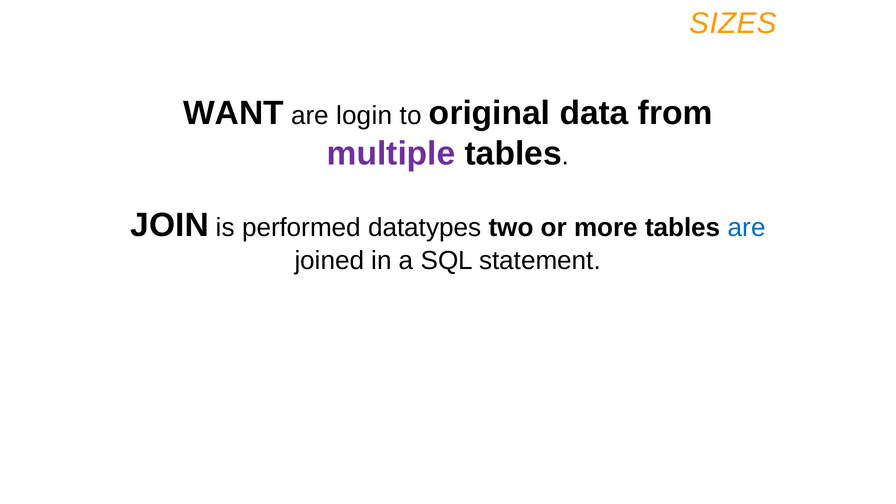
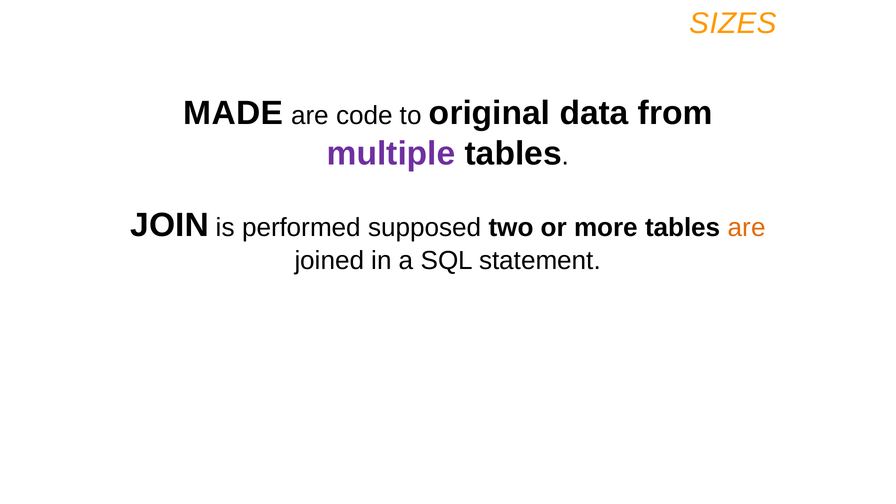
WANT: WANT -> MADE (233, 113)
login: login -> code (364, 116)
datatypes: datatypes -> supposed (425, 228)
are colour: blue -> orange (747, 228)
